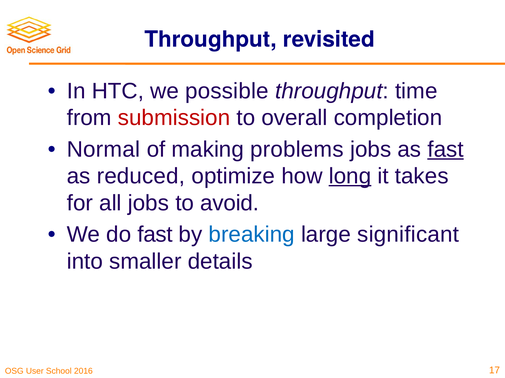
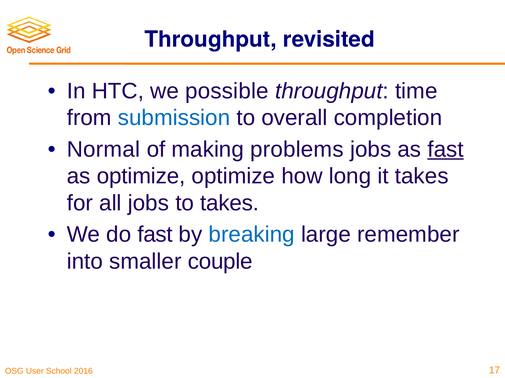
submission colour: red -> blue (174, 118)
as reduced: reduced -> optimize (141, 177)
long underline: present -> none (350, 177)
to avoid: avoid -> takes (230, 203)
significant: significant -> remember (408, 235)
details: details -> couple (220, 262)
